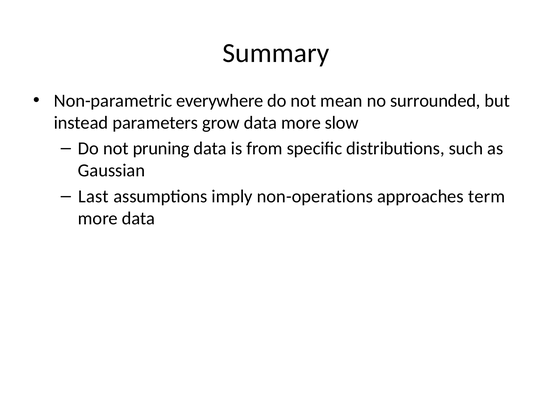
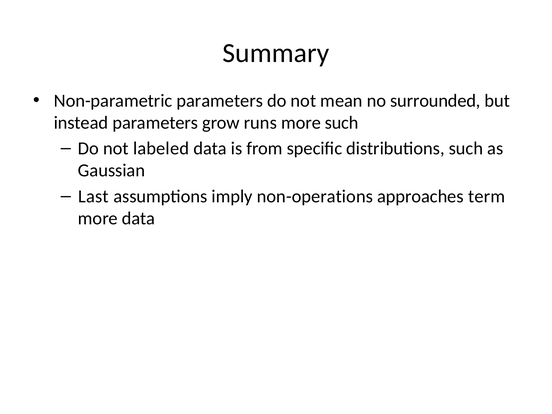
Non-parametric everywhere: everywhere -> parameters (220, 101)
grow data: data -> runs (260, 123)
more slow: slow -> such (342, 123)
pruning: pruning -> labeled (161, 149)
